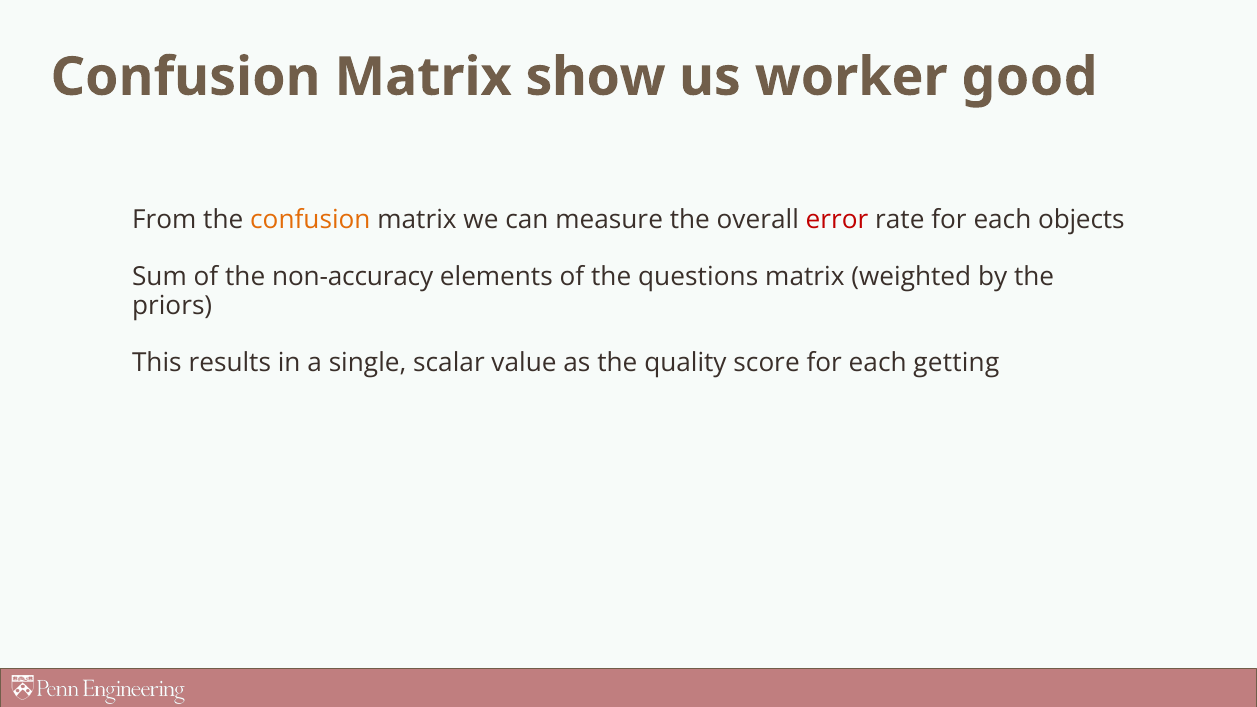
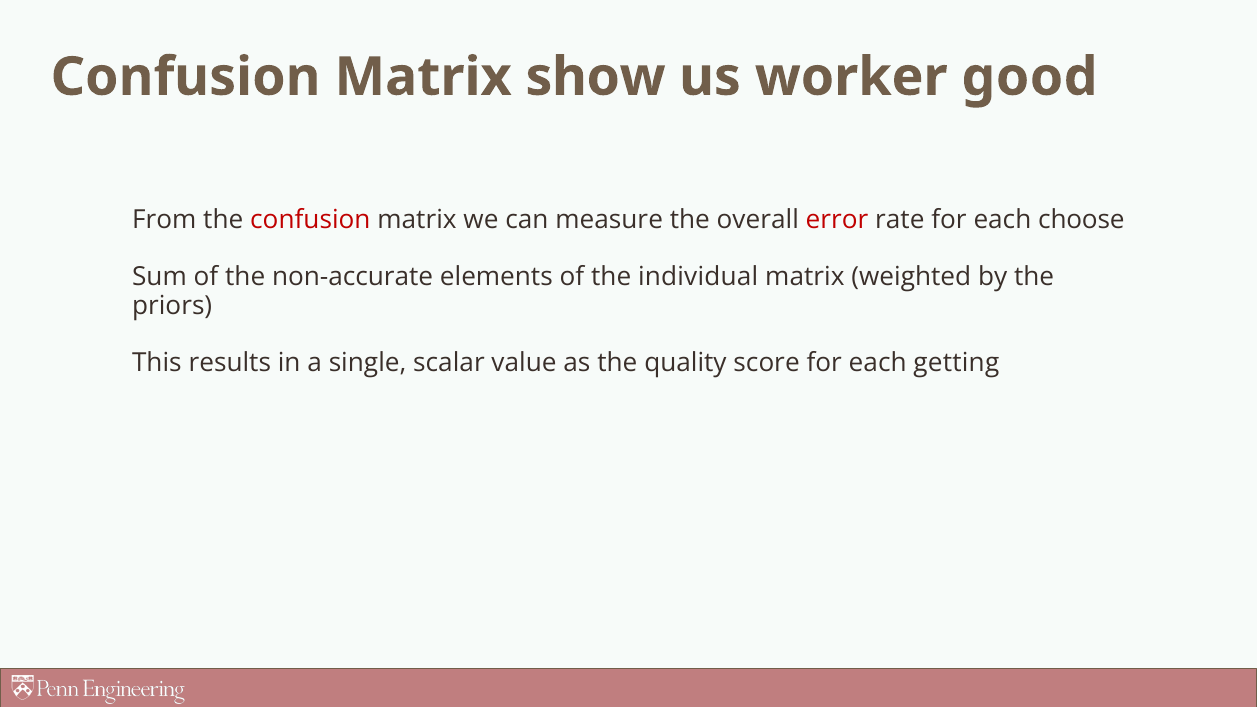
confusion colour: orange -> red (310, 219)
objects: objects -> choose (1081, 219)
non-accuracy: non-accuracy -> non-accurate (353, 277)
questions: questions -> individual (698, 277)
